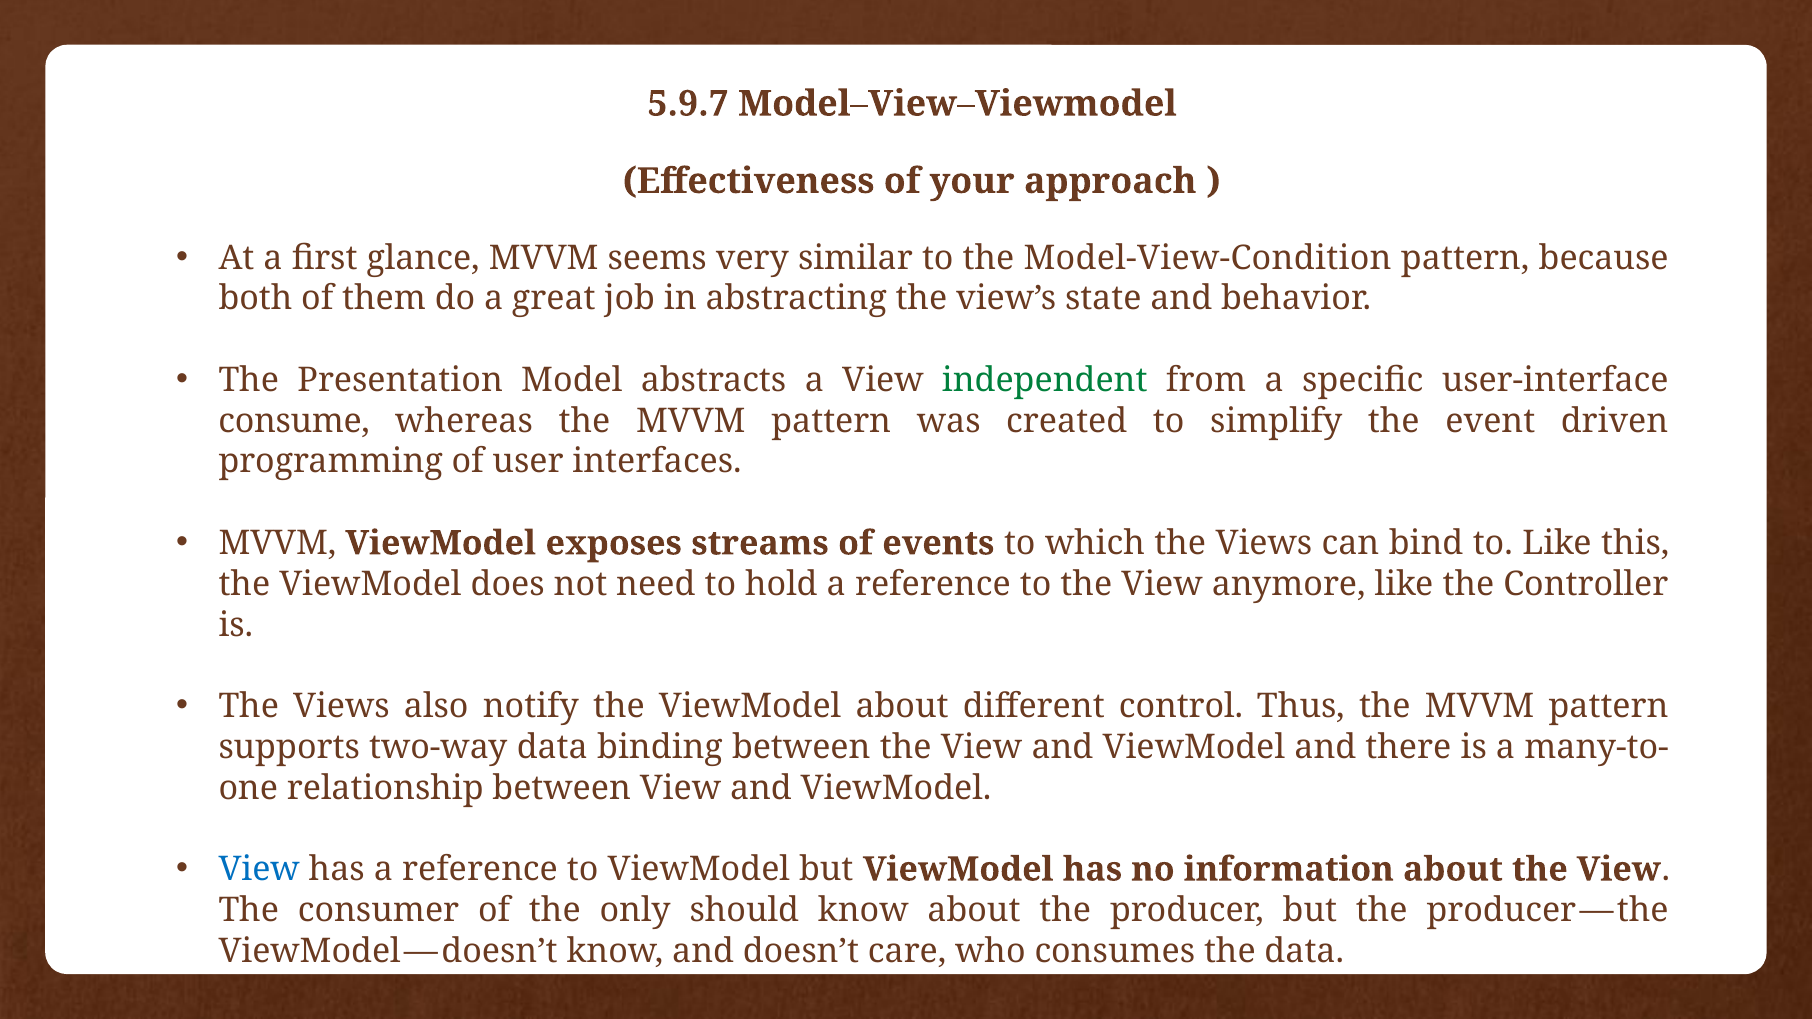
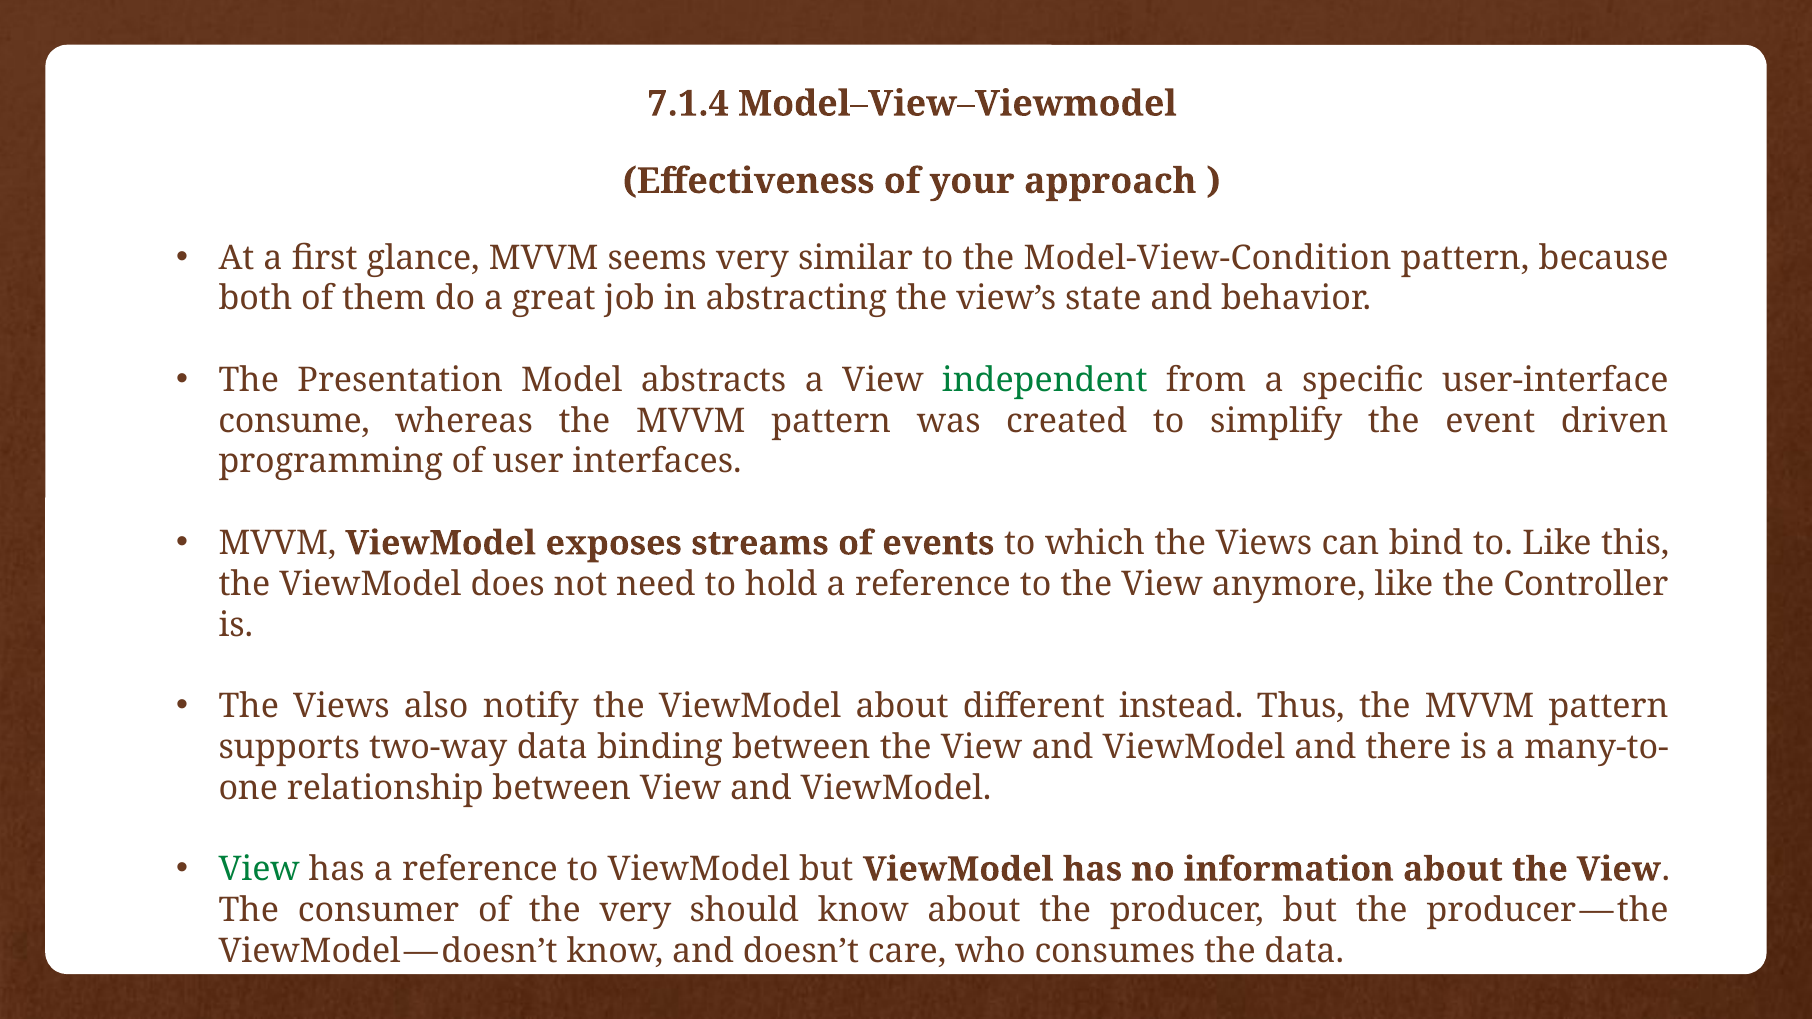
5.9.7: 5.9.7 -> 7.1.4 (688, 104)
control: control -> instead (1181, 707)
View colour: blue -> green (259, 870)
the only: only -> very (635, 911)
